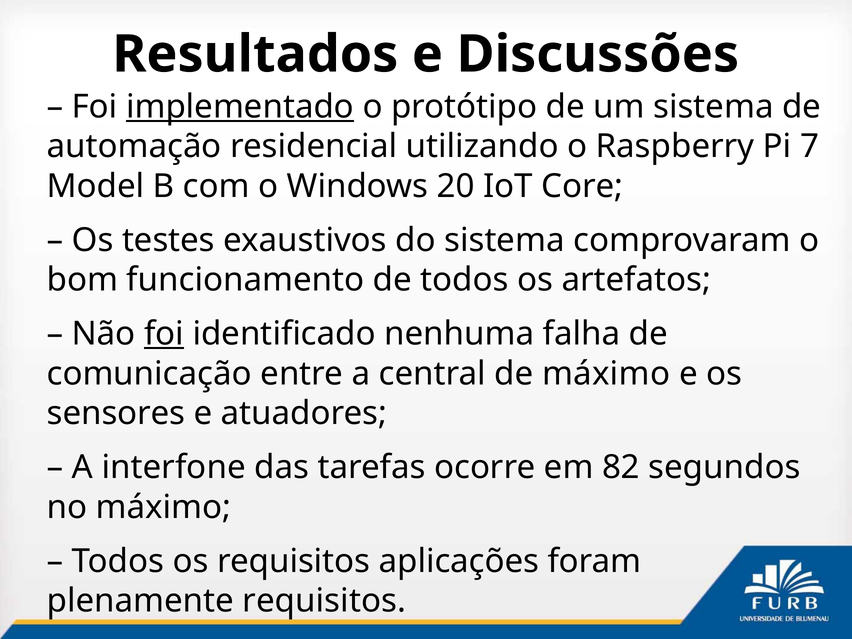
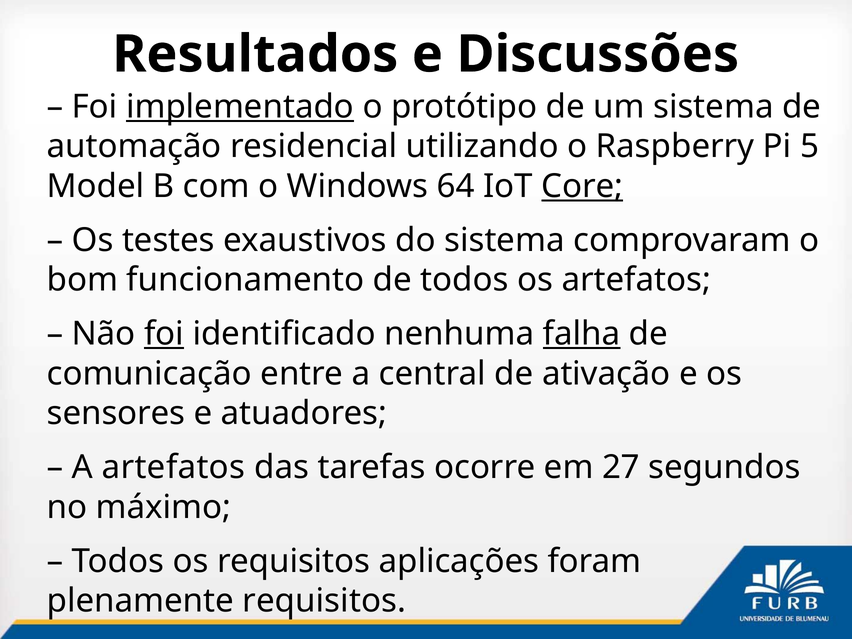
7: 7 -> 5 (810, 146)
20: 20 -> 64 (456, 186)
Core underline: none -> present (582, 186)
falha underline: none -> present (582, 334)
de máximo: máximo -> ativação (606, 374)
A interfone: interfone -> artefatos (173, 467)
82: 82 -> 27 (621, 467)
